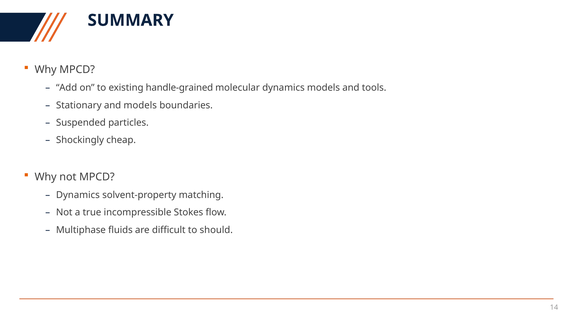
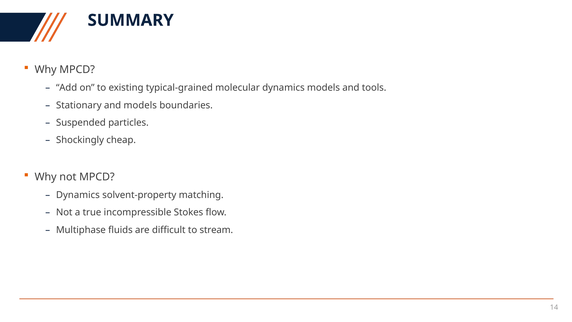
handle-grained: handle-grained -> typical-grained (179, 88)
should: should -> stream (216, 230)
